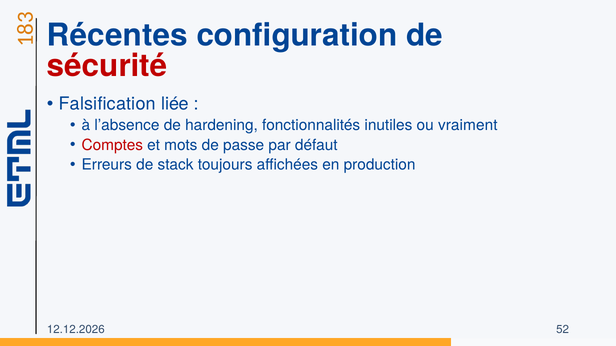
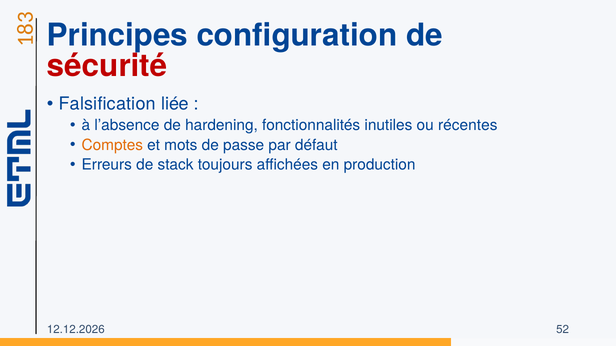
Récentes: Récentes -> Principes (117, 35)
vraiment: vraiment -> récentes (468, 125)
Comptes colour: red -> orange (112, 145)
